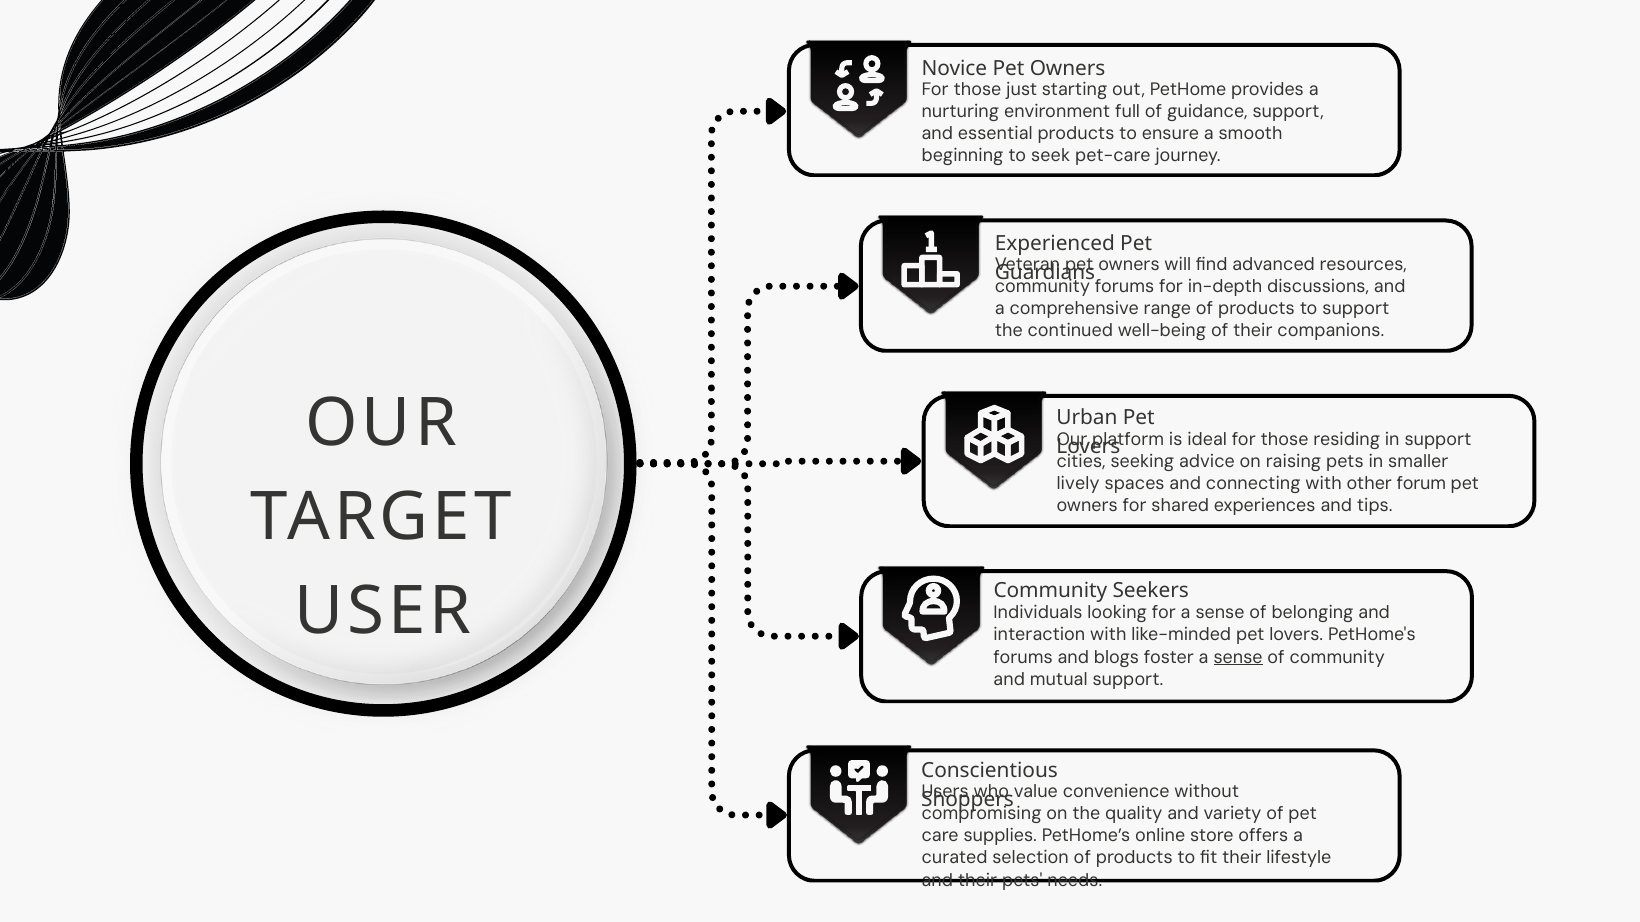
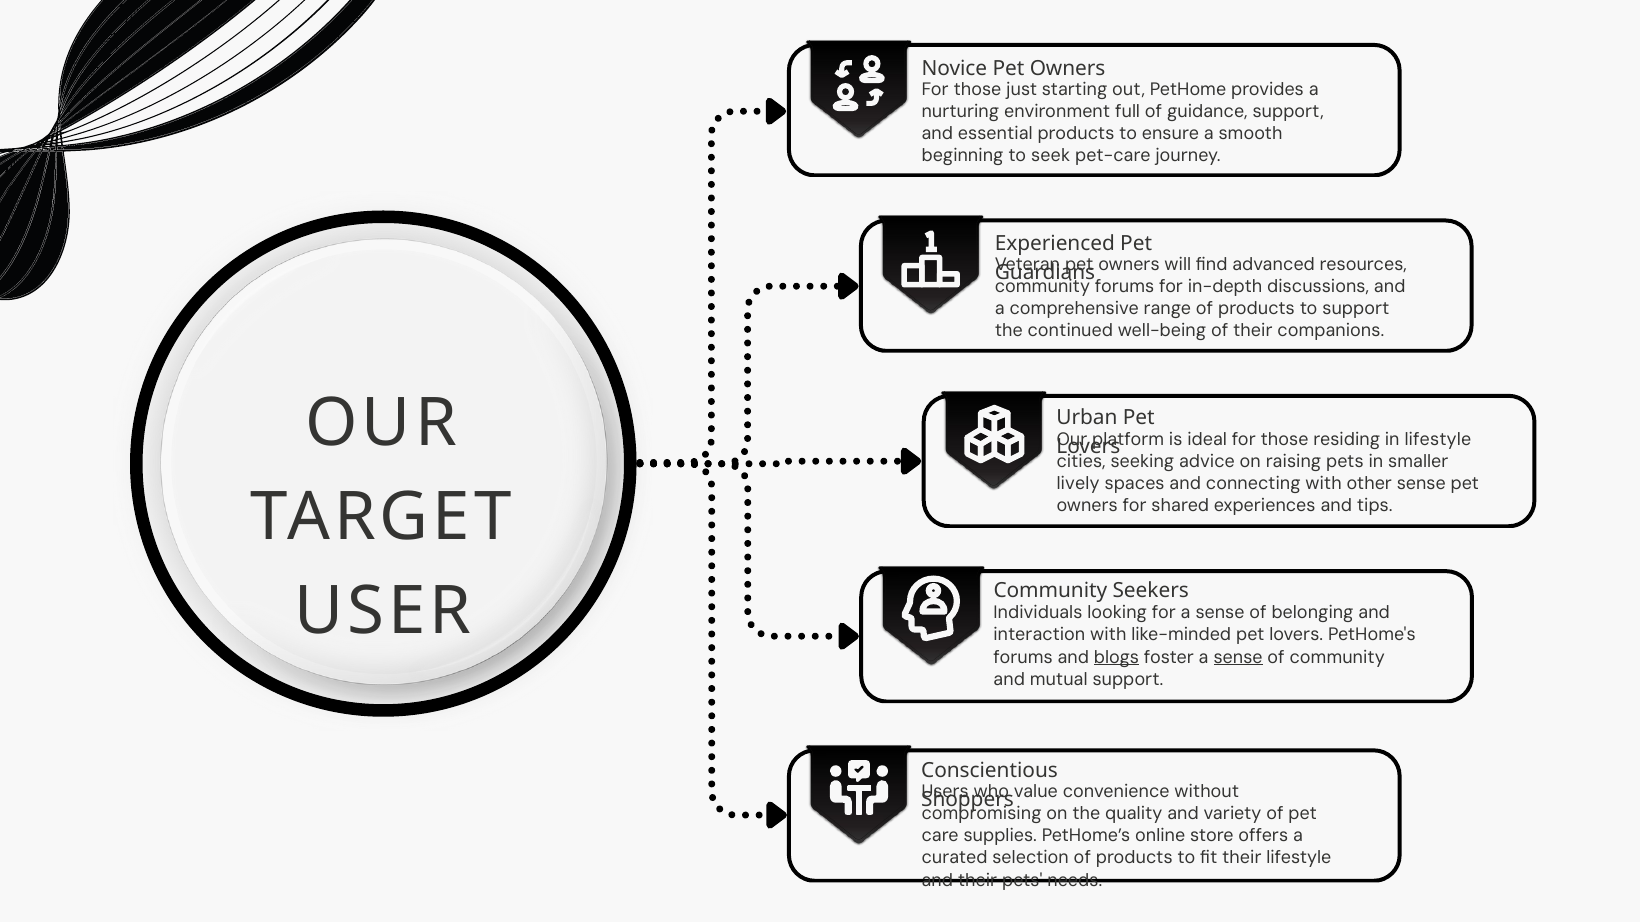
in support: support -> lifestyle (1438, 440)
other forum: forum -> sense (1421, 484)
blogs underline: none -> present (1117, 657)
